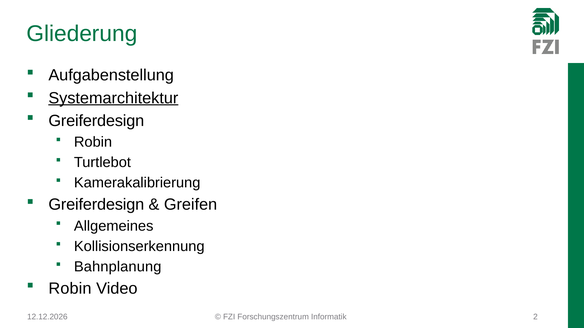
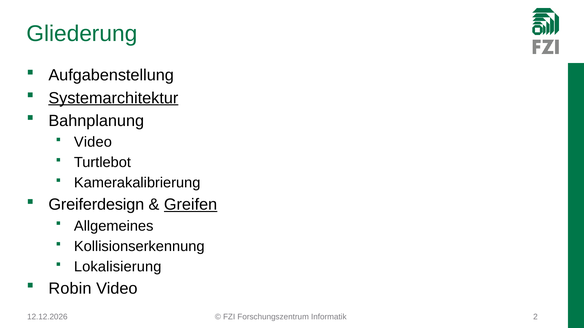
Greiferdesign: Greiferdesign -> Bahnplanung (96, 121)
Robin: Robin -> Video (93, 142)
Greifen underline: none -> present (191, 205)
Bahnplanung: Bahnplanung -> Lokalisierung (118, 267)
